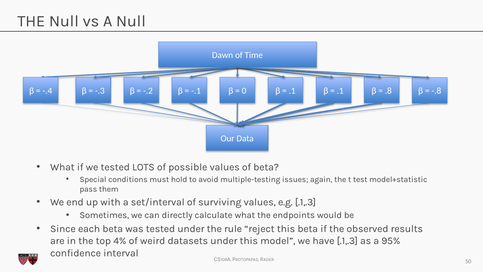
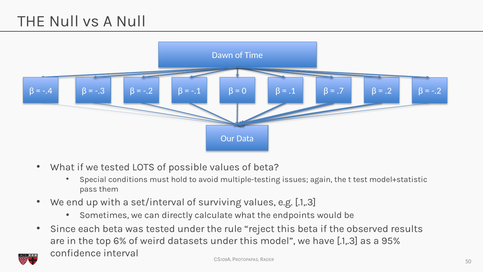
.1: .1 -> .7 (340, 91)
.8: .8 -> .2 (388, 91)
-.8: -.8 -> -.2 (436, 91)
4%: 4% -> 6% (120, 241)
